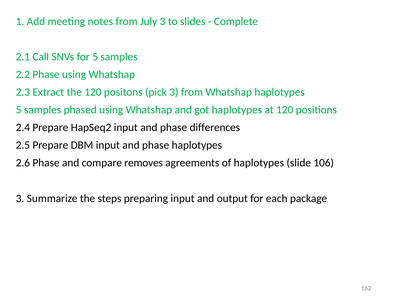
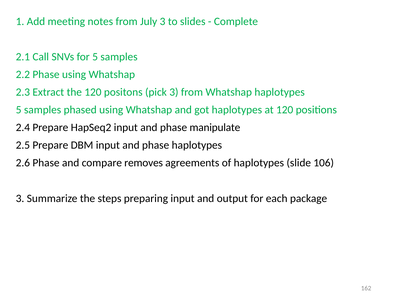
differences: differences -> manipulate (215, 128)
